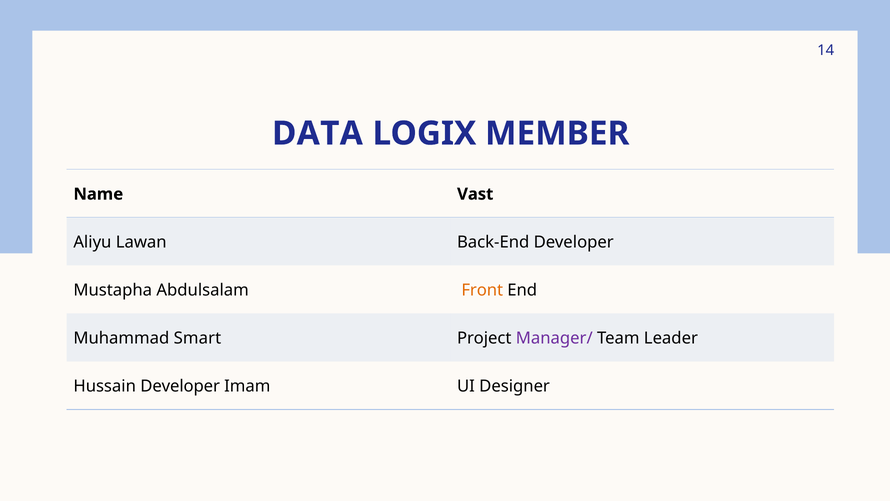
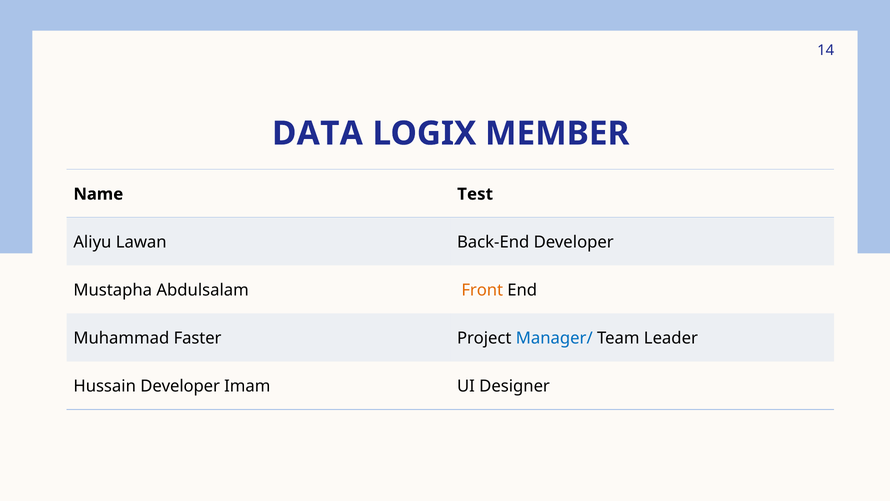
Vast: Vast -> Test (475, 194)
Smart: Smart -> Faster (198, 338)
Manager/ colour: purple -> blue (554, 338)
